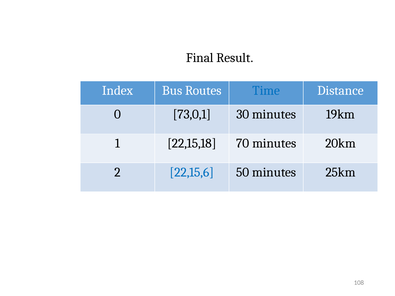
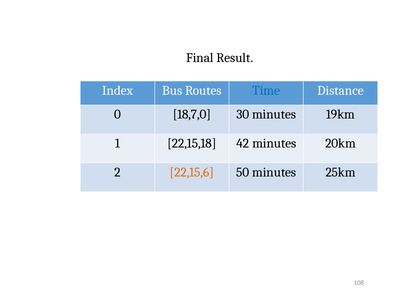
73,0,1: 73,0,1 -> 18,7,0 (192, 114)
70: 70 -> 42 (243, 143)
22,15,6 colour: blue -> orange (192, 172)
